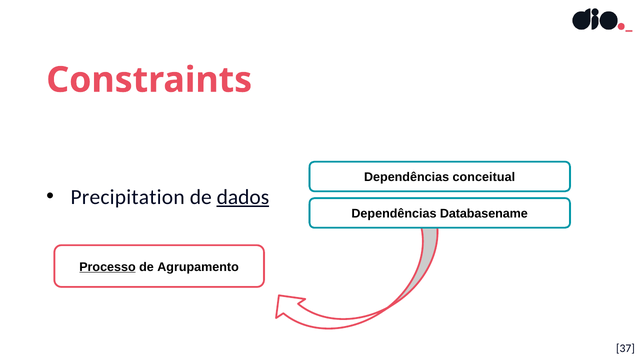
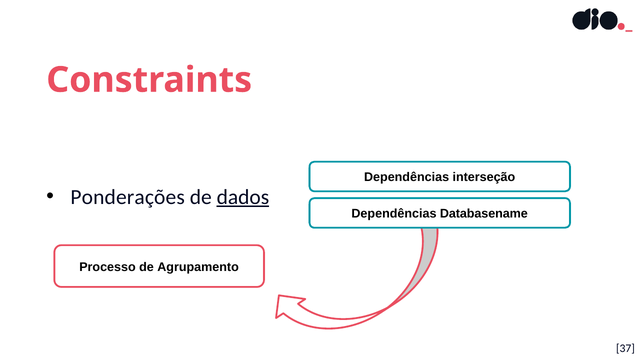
conceitual: conceitual -> interseção (484, 177)
Precipitation: Precipitation -> Ponderações (128, 197)
Processo underline: present -> none (107, 267)
